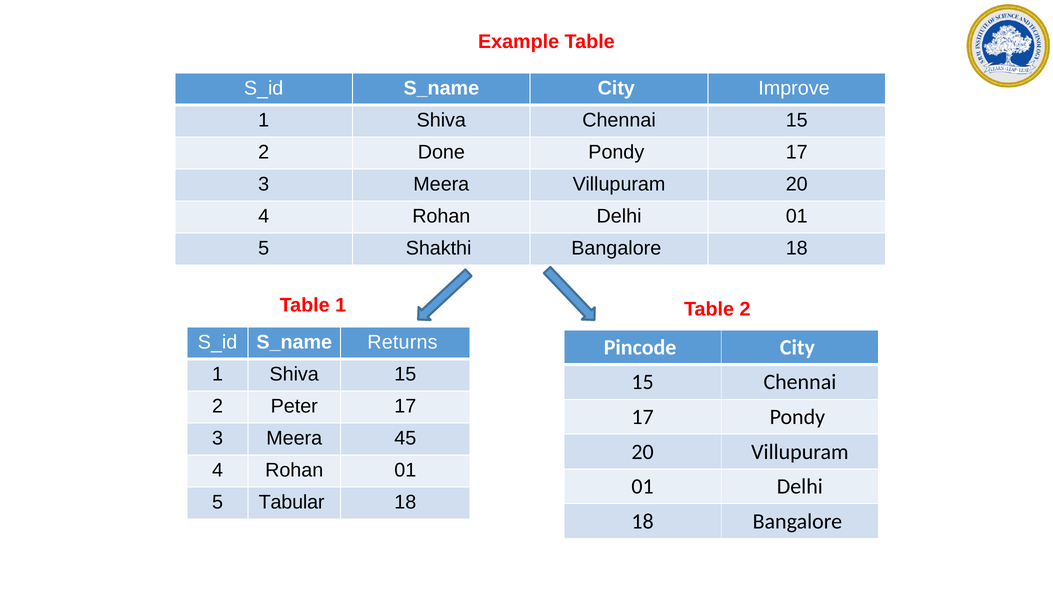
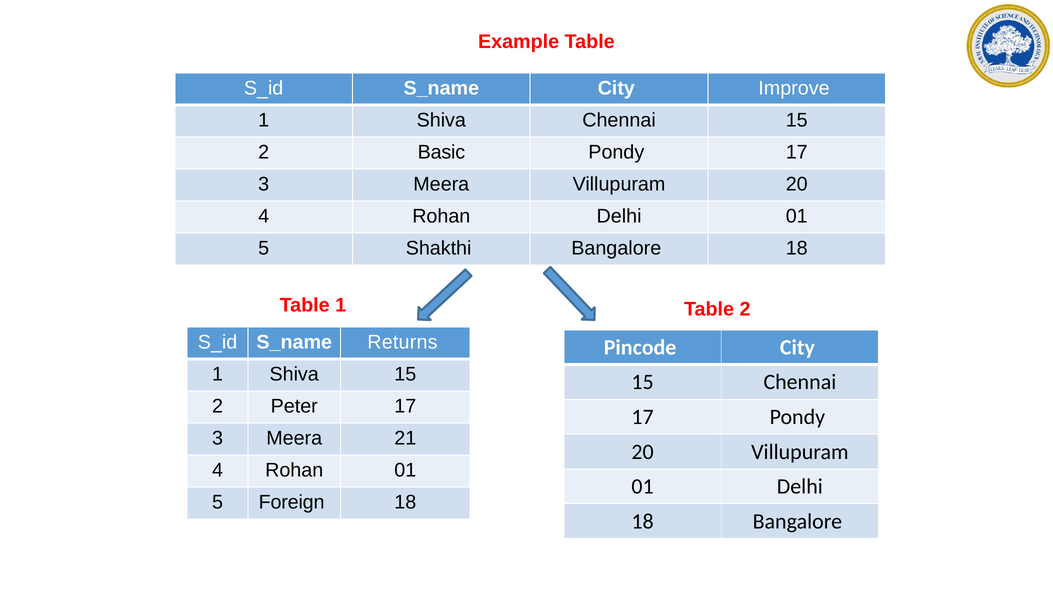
Done: Done -> Basic (441, 153)
45: 45 -> 21 (405, 438)
Tabular: Tabular -> Foreign (292, 502)
